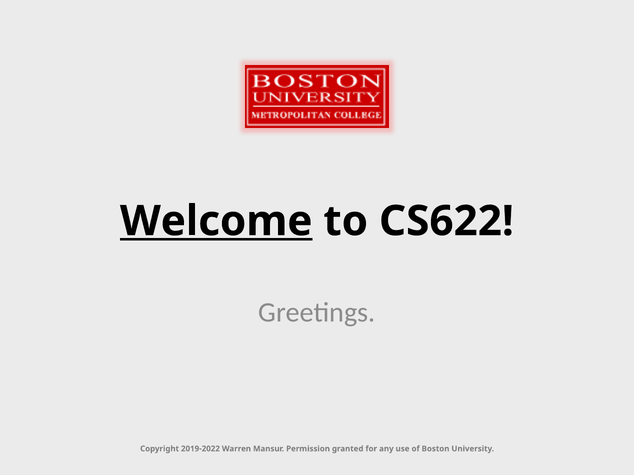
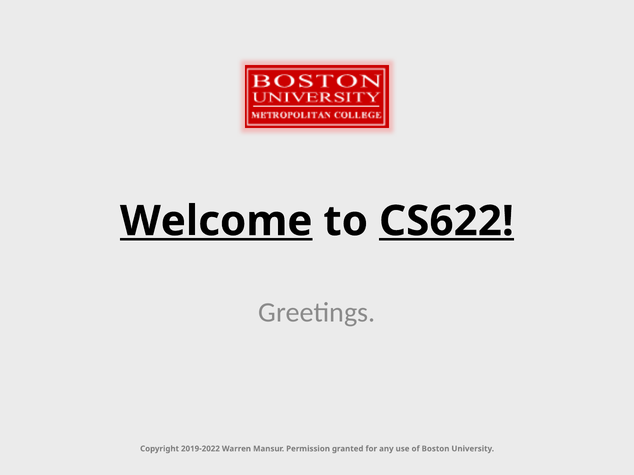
CS622 underline: none -> present (446, 221)
